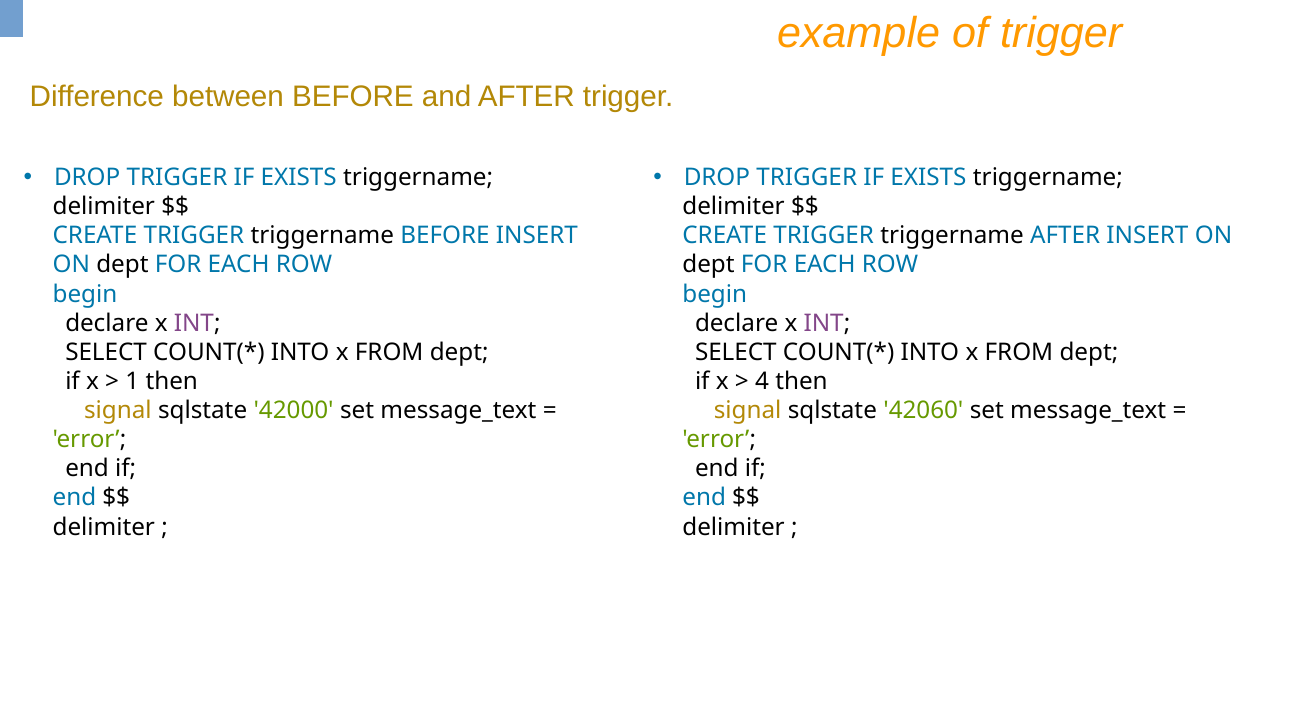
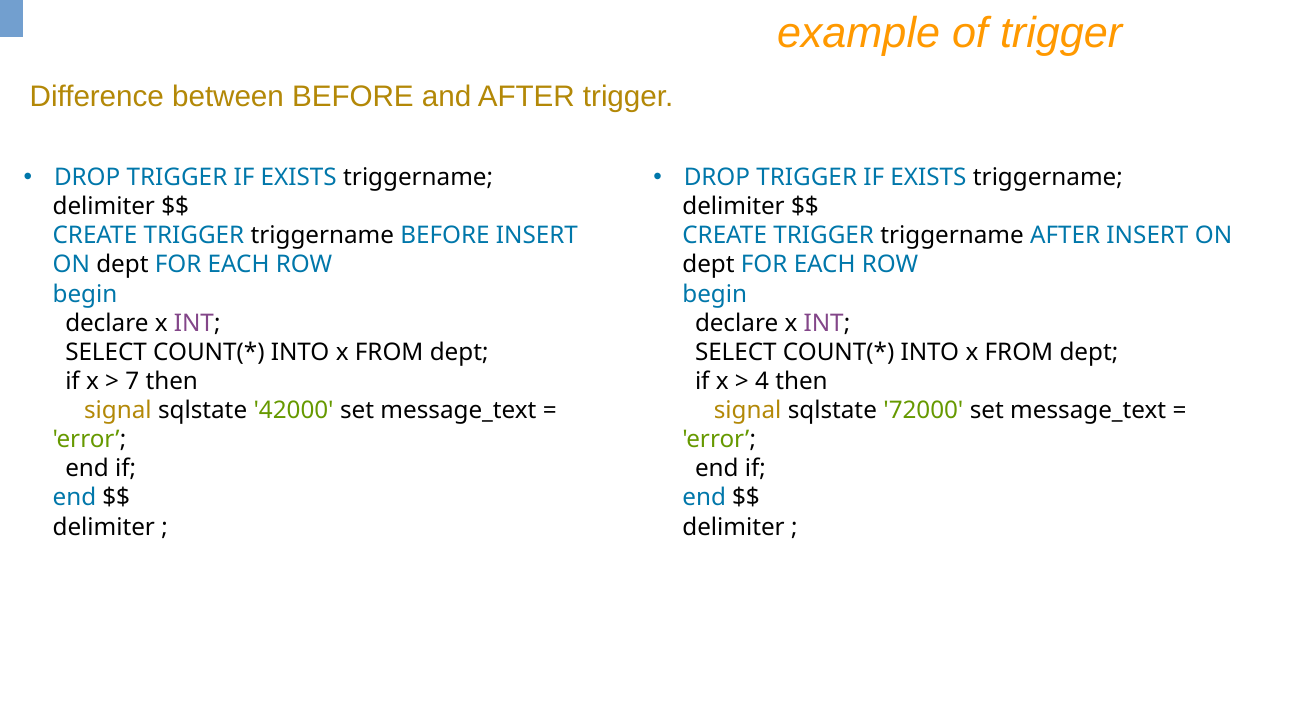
1: 1 -> 7 (132, 381)
42060: 42060 -> 72000 (923, 410)
